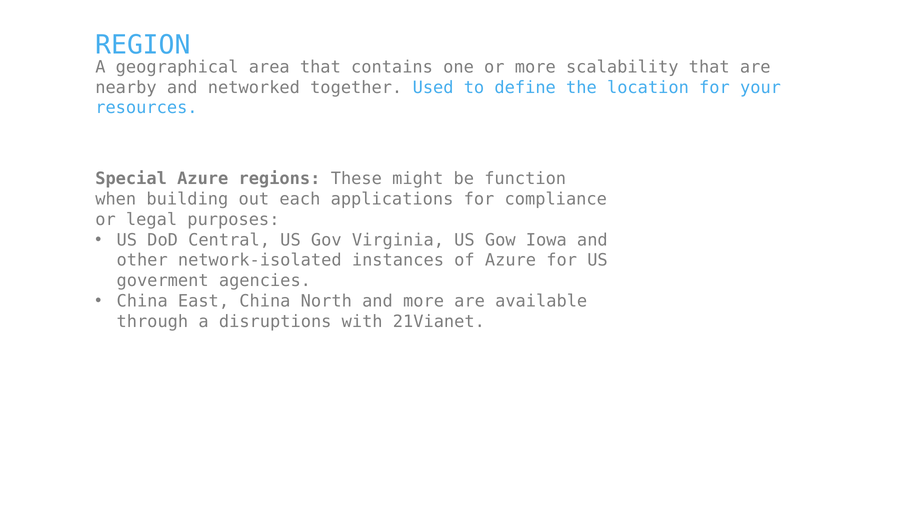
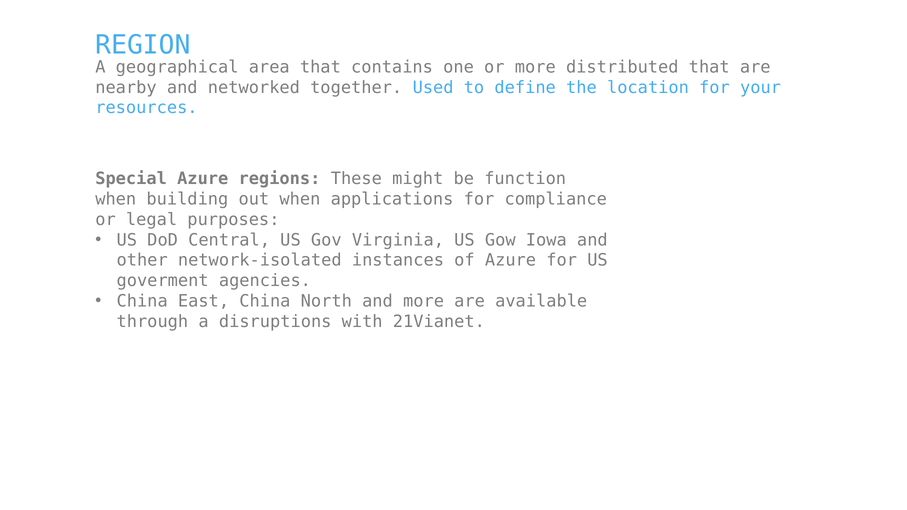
scalability: scalability -> distributed (622, 67)
out each: each -> when (300, 199)
